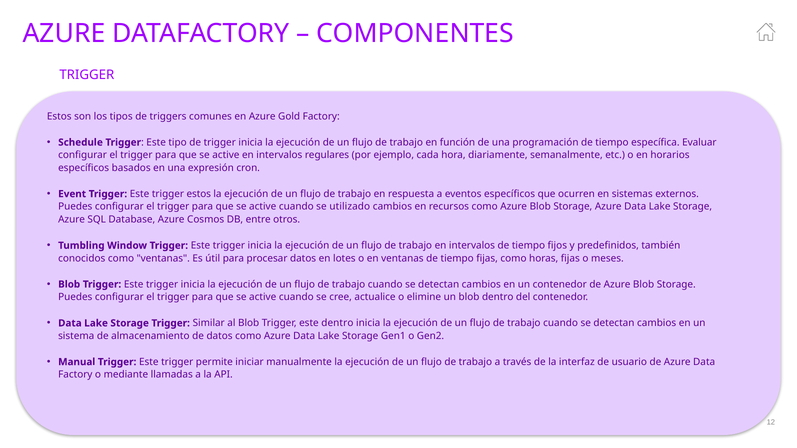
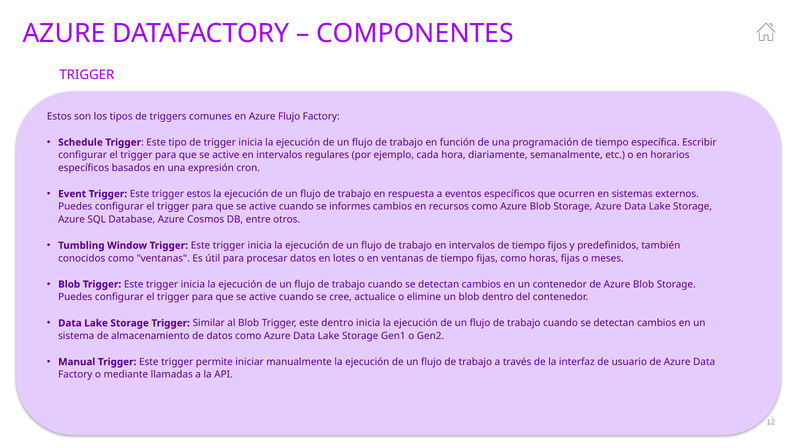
Azure Gold: Gold -> Flujo (289, 116)
Evaluar: Evaluar -> Escribir (699, 142)
utilizado: utilizado -> informes (350, 207)
